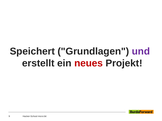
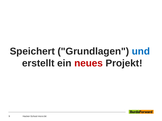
und colour: purple -> blue (141, 51)
